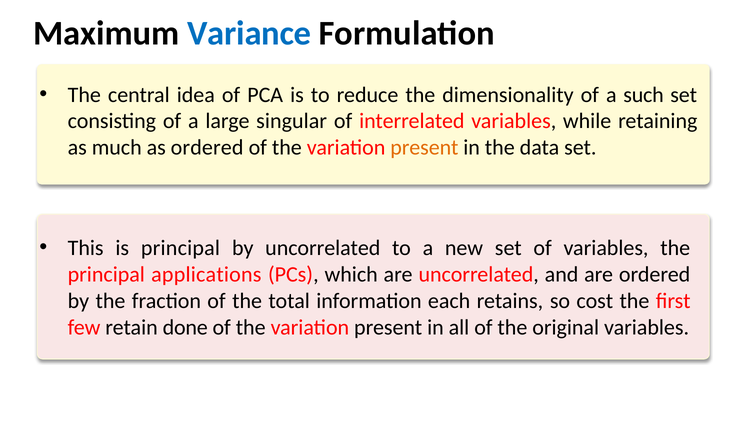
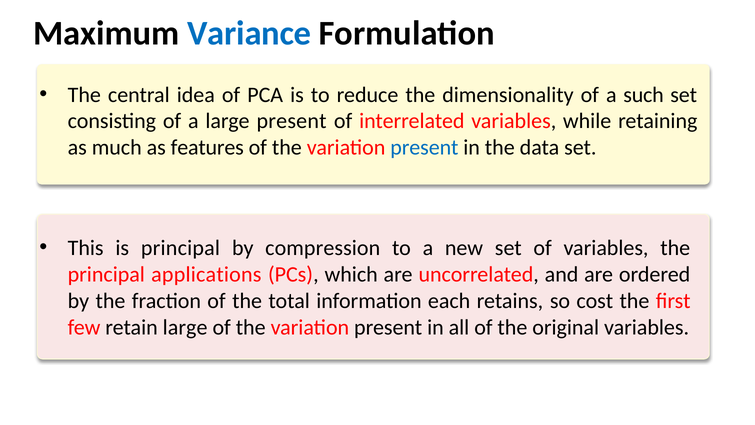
large singular: singular -> present (292, 121)
as ordered: ordered -> features (207, 148)
present colour: orange -> blue (424, 148)
by uncorrelated: uncorrelated -> compression (323, 248)
retain done: done -> large (185, 327)
